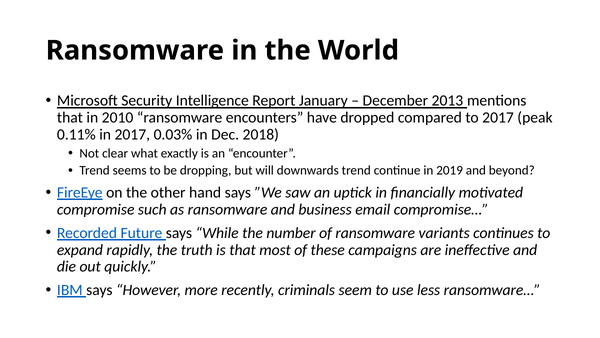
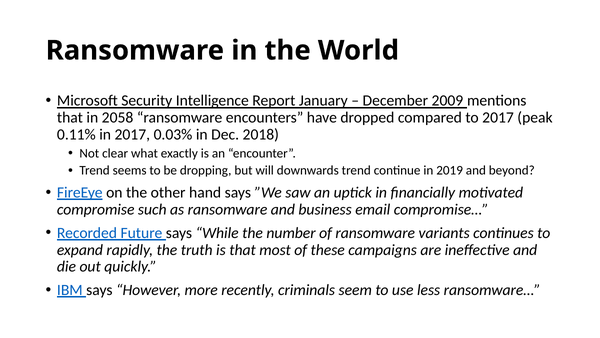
2013: 2013 -> 2009 (447, 101)
2010: 2010 -> 2058 (118, 118)
